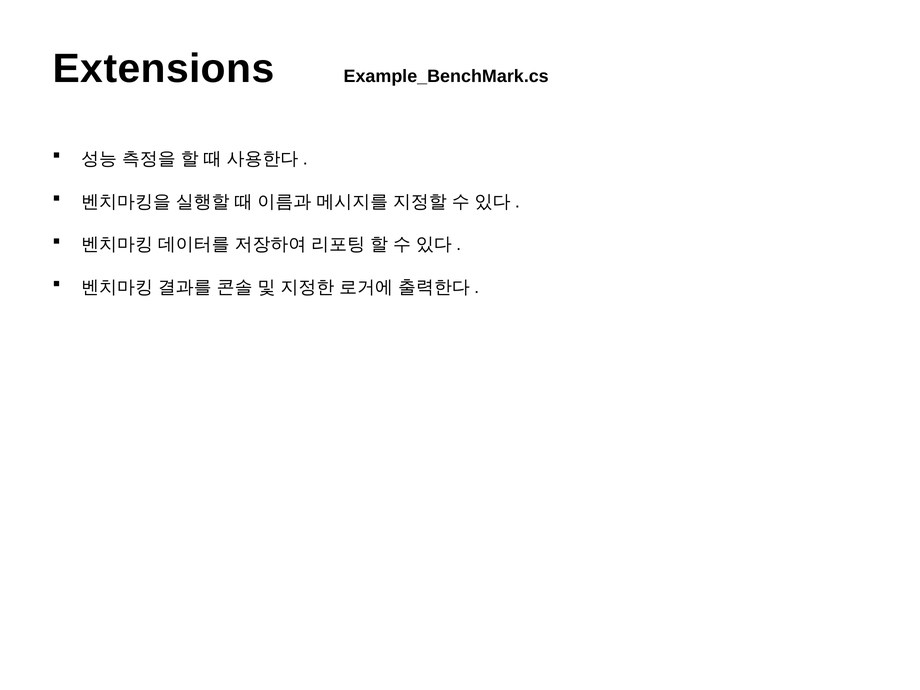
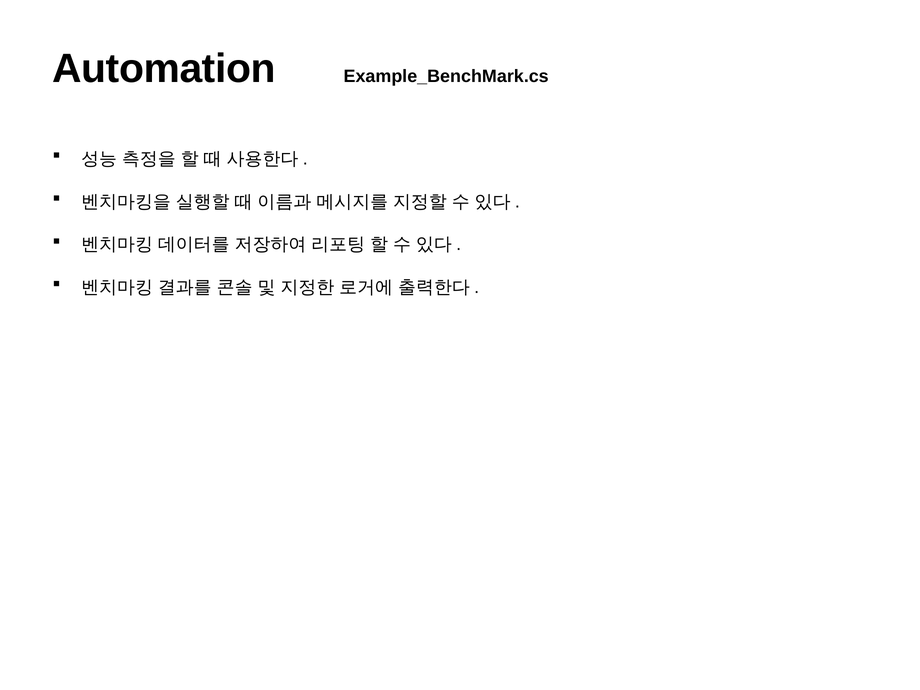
Extensions: Extensions -> Automation (164, 69)
